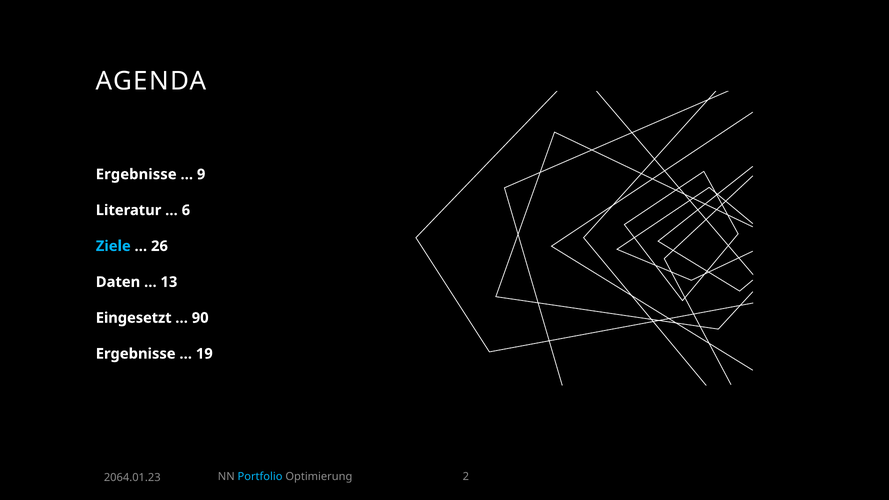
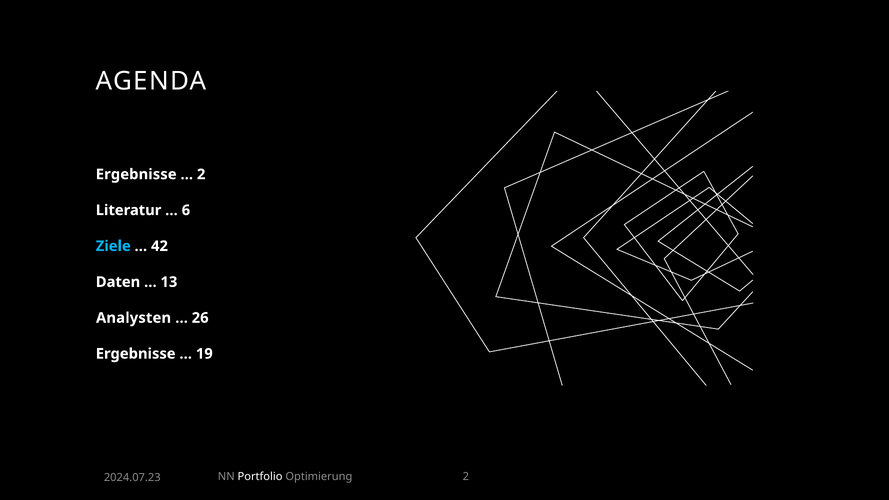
9: 9 -> 2 (201, 174)
26: 26 -> 42 (159, 246)
Eingesetzt: Eingesetzt -> Analysten (134, 318)
90: 90 -> 26 (200, 318)
Portfolio colour: light blue -> white (260, 477)
2064.01.23: 2064.01.23 -> 2024.07.23 (132, 478)
